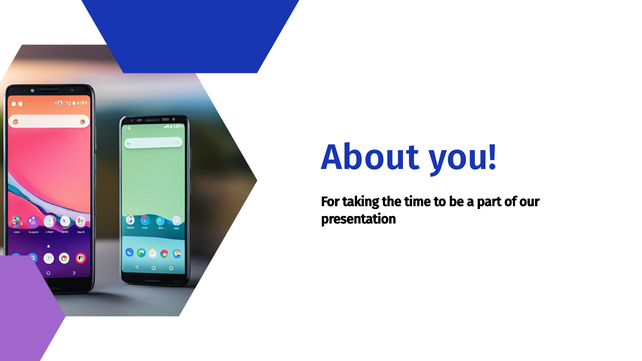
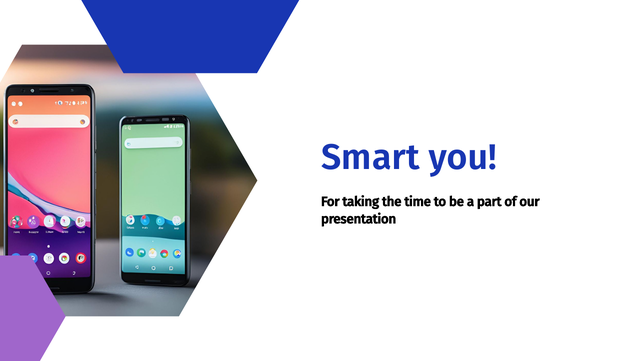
About: About -> Smart (370, 157)
